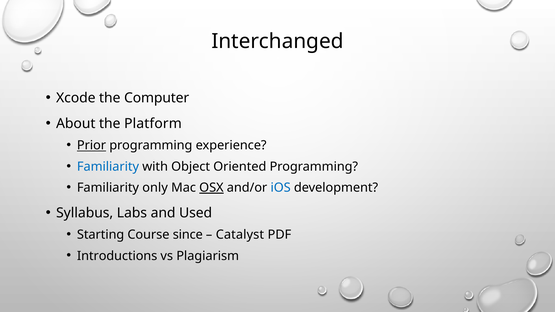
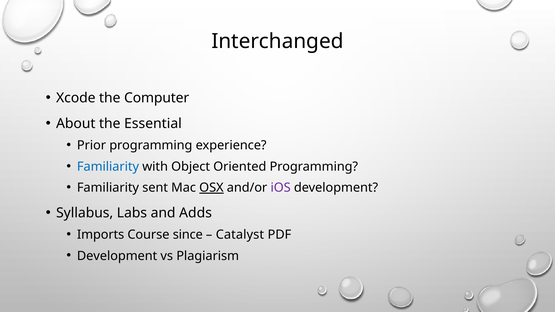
Platform: Platform -> Essential (153, 124)
Prior underline: present -> none (92, 146)
only: only -> sent (155, 188)
iOS colour: blue -> purple (281, 188)
Used: Used -> Adds (196, 213)
Starting: Starting -> Imports (101, 235)
Introductions: Introductions -> Development (117, 256)
